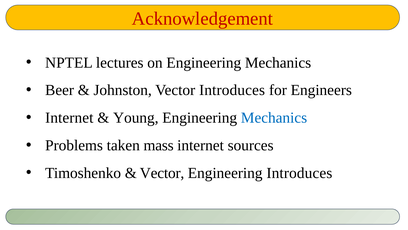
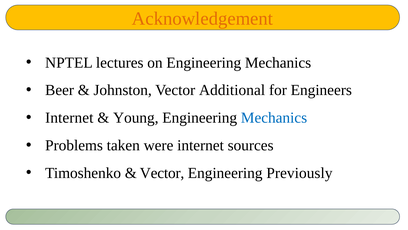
Acknowledgement colour: red -> orange (203, 19)
Vector Introduces: Introduces -> Additional (232, 90)
mass: mass -> were (159, 145)
Engineering Introduces: Introduces -> Previously (299, 173)
